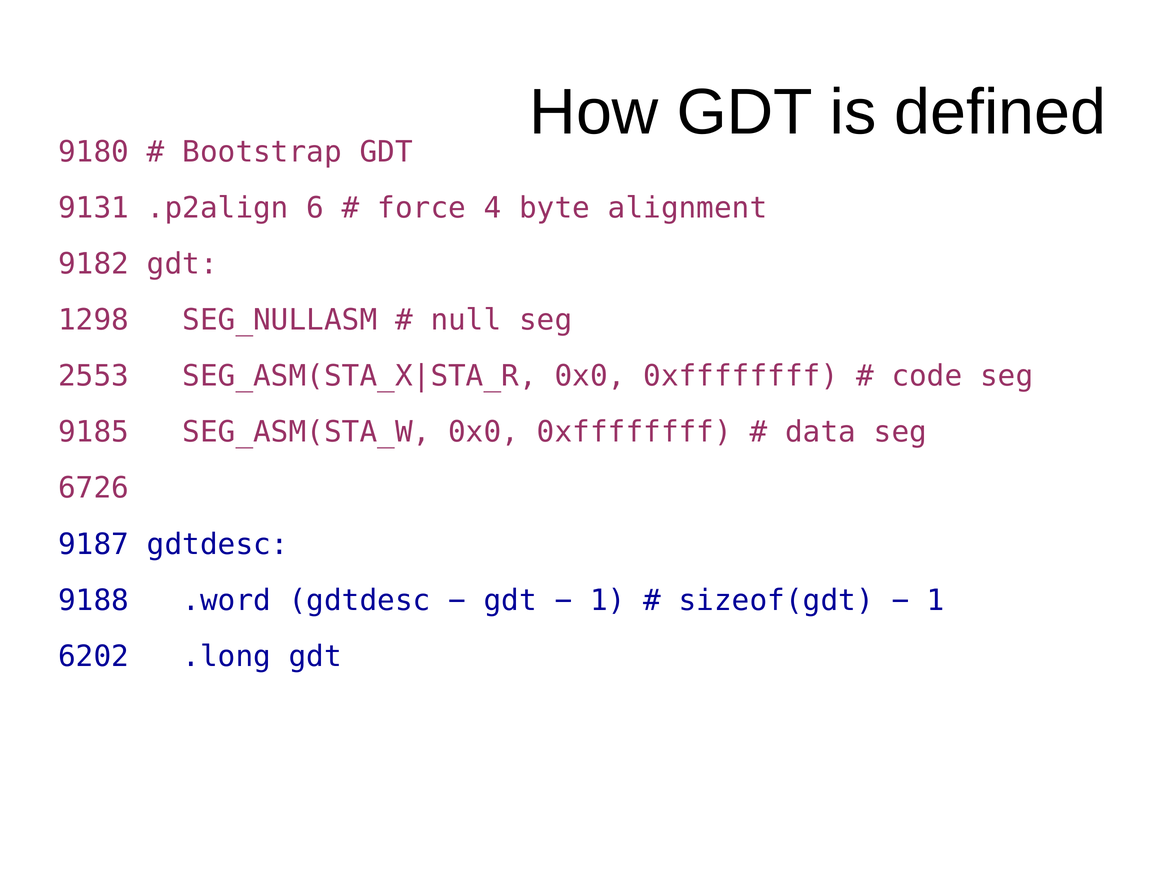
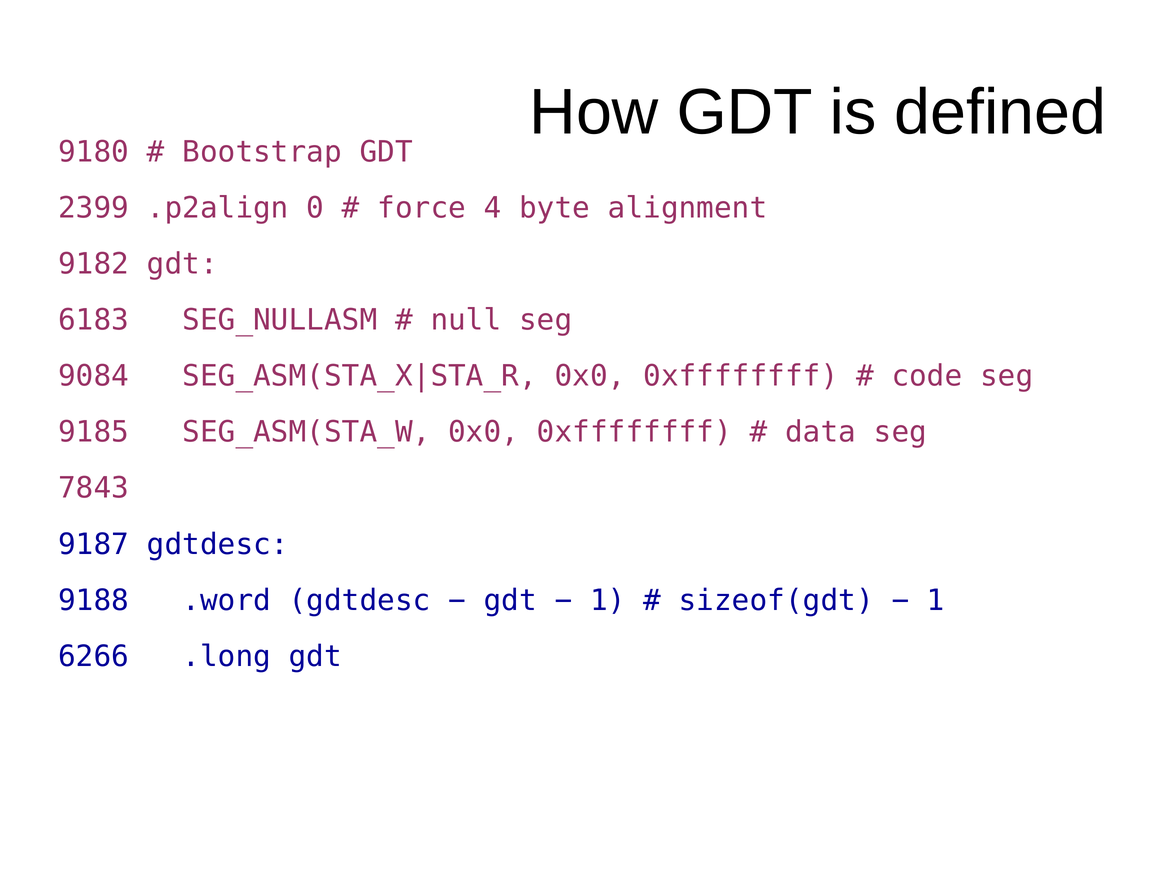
9131: 9131 -> 2399 (94, 208)
6: 6 -> 0 (315, 208)
1298: 1298 -> 6183 (94, 320)
2553: 2553 -> 9084 (94, 376)
6726: 6726 -> 7843 (94, 488)
6202: 6202 -> 6266 (94, 657)
